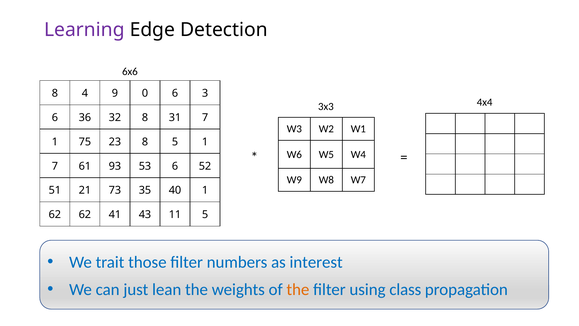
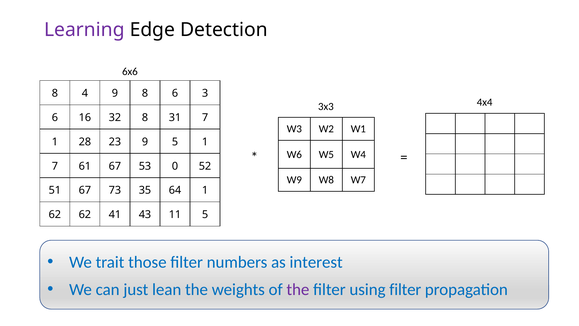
9 0: 0 -> 8 (145, 93)
36: 36 -> 16 (85, 117)
75: 75 -> 28 (85, 142)
23 8: 8 -> 9 (145, 142)
61 93: 93 -> 67 (115, 166)
53 6: 6 -> 0 (175, 166)
51 21: 21 -> 67 (85, 190)
40: 40 -> 64 (175, 190)
the colour: orange -> purple (298, 289)
using class: class -> filter (405, 289)
